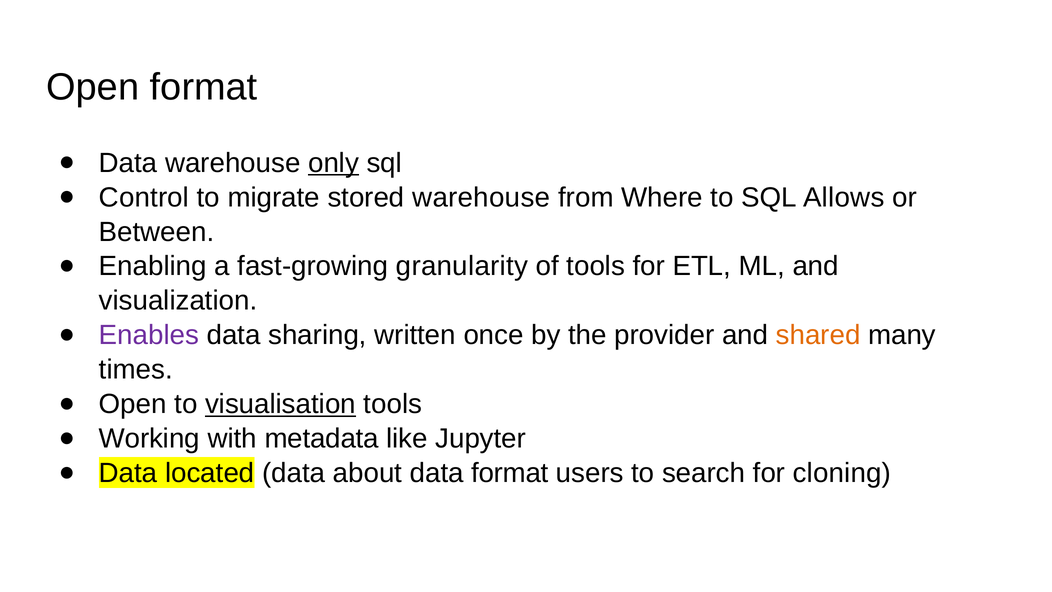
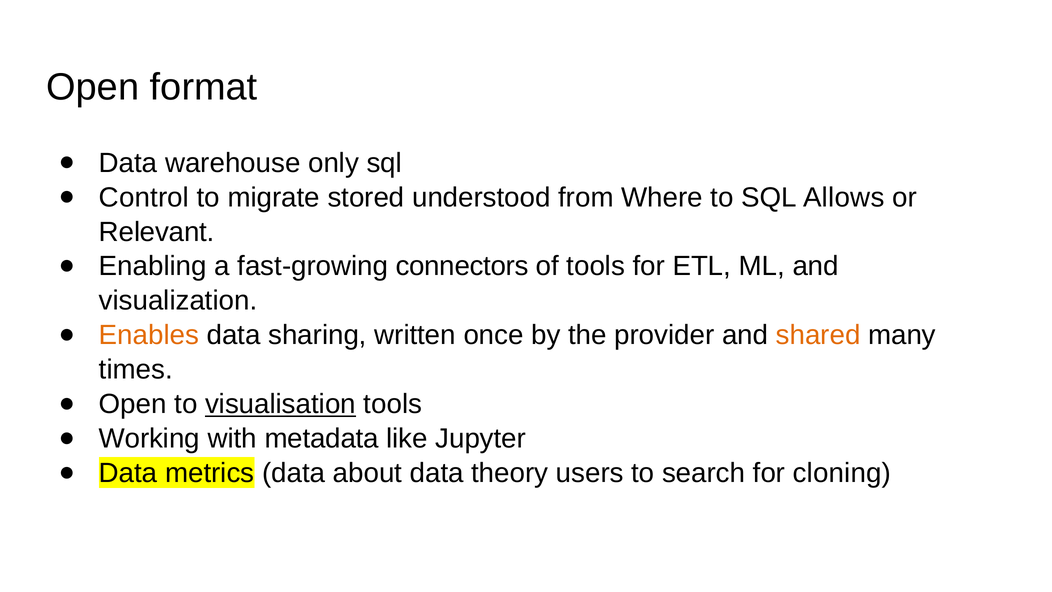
only underline: present -> none (334, 163)
stored warehouse: warehouse -> understood (481, 197)
Between: Between -> Relevant (157, 232)
granularity: granularity -> connectors (462, 266)
Enables colour: purple -> orange (149, 335)
located: located -> metrics (210, 473)
data format: format -> theory (510, 473)
